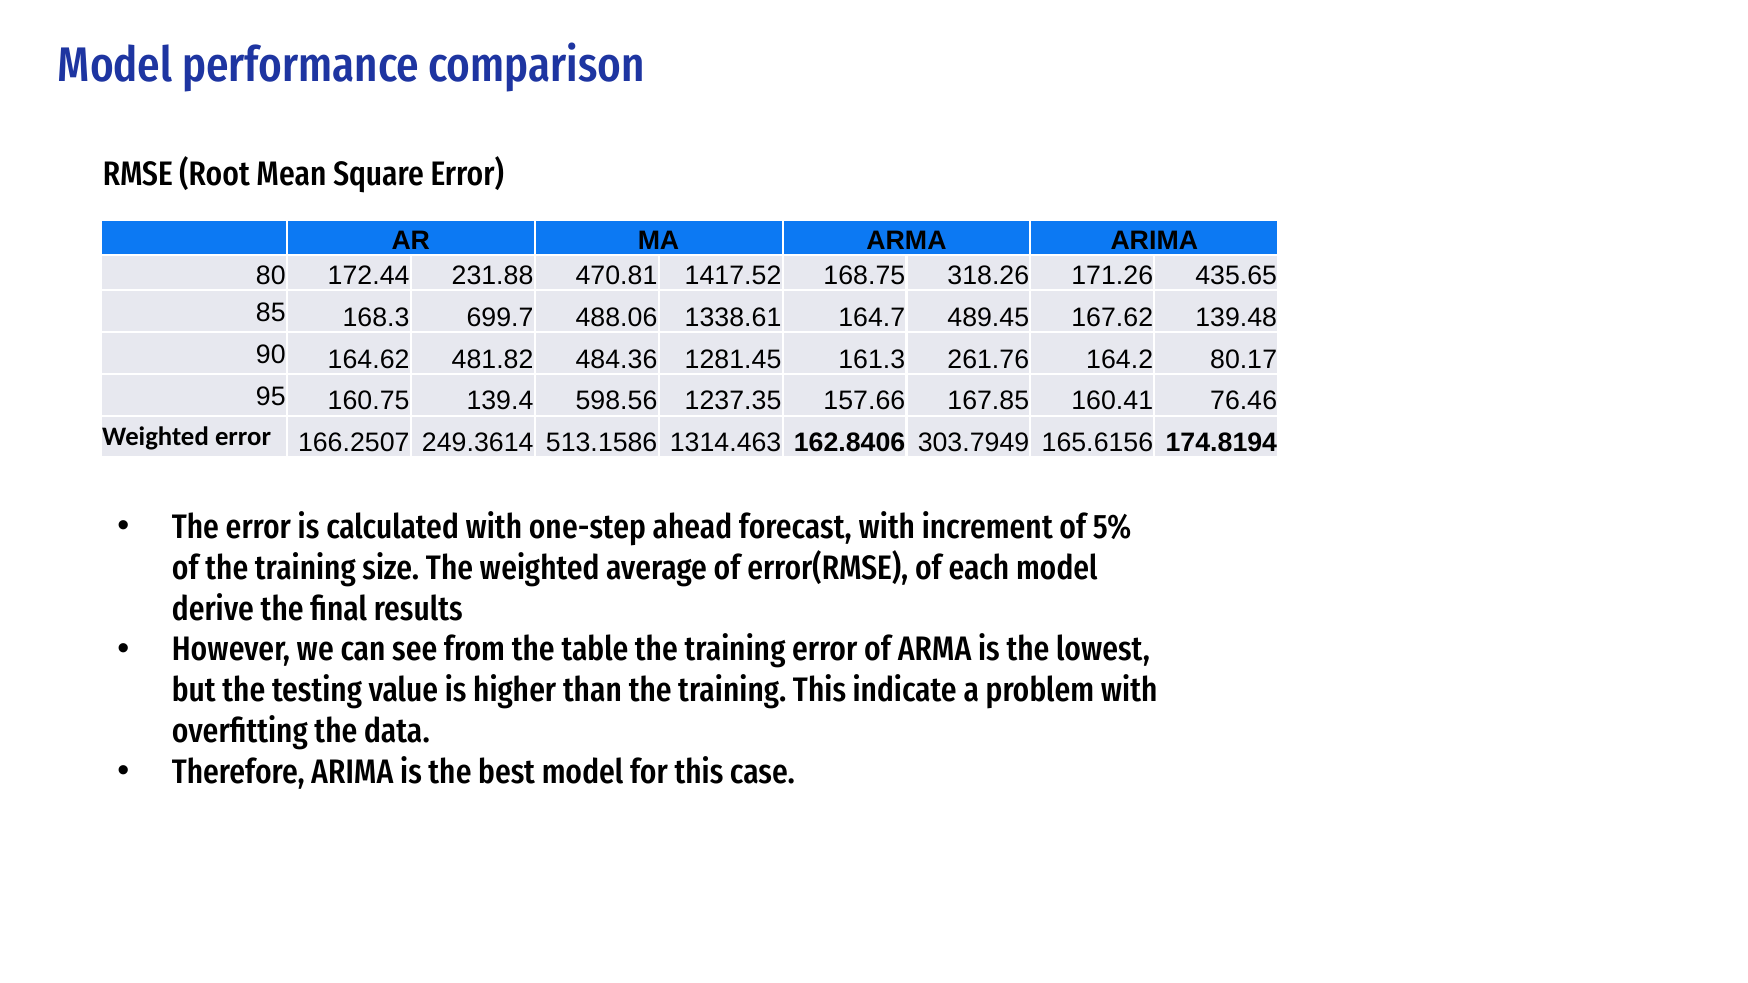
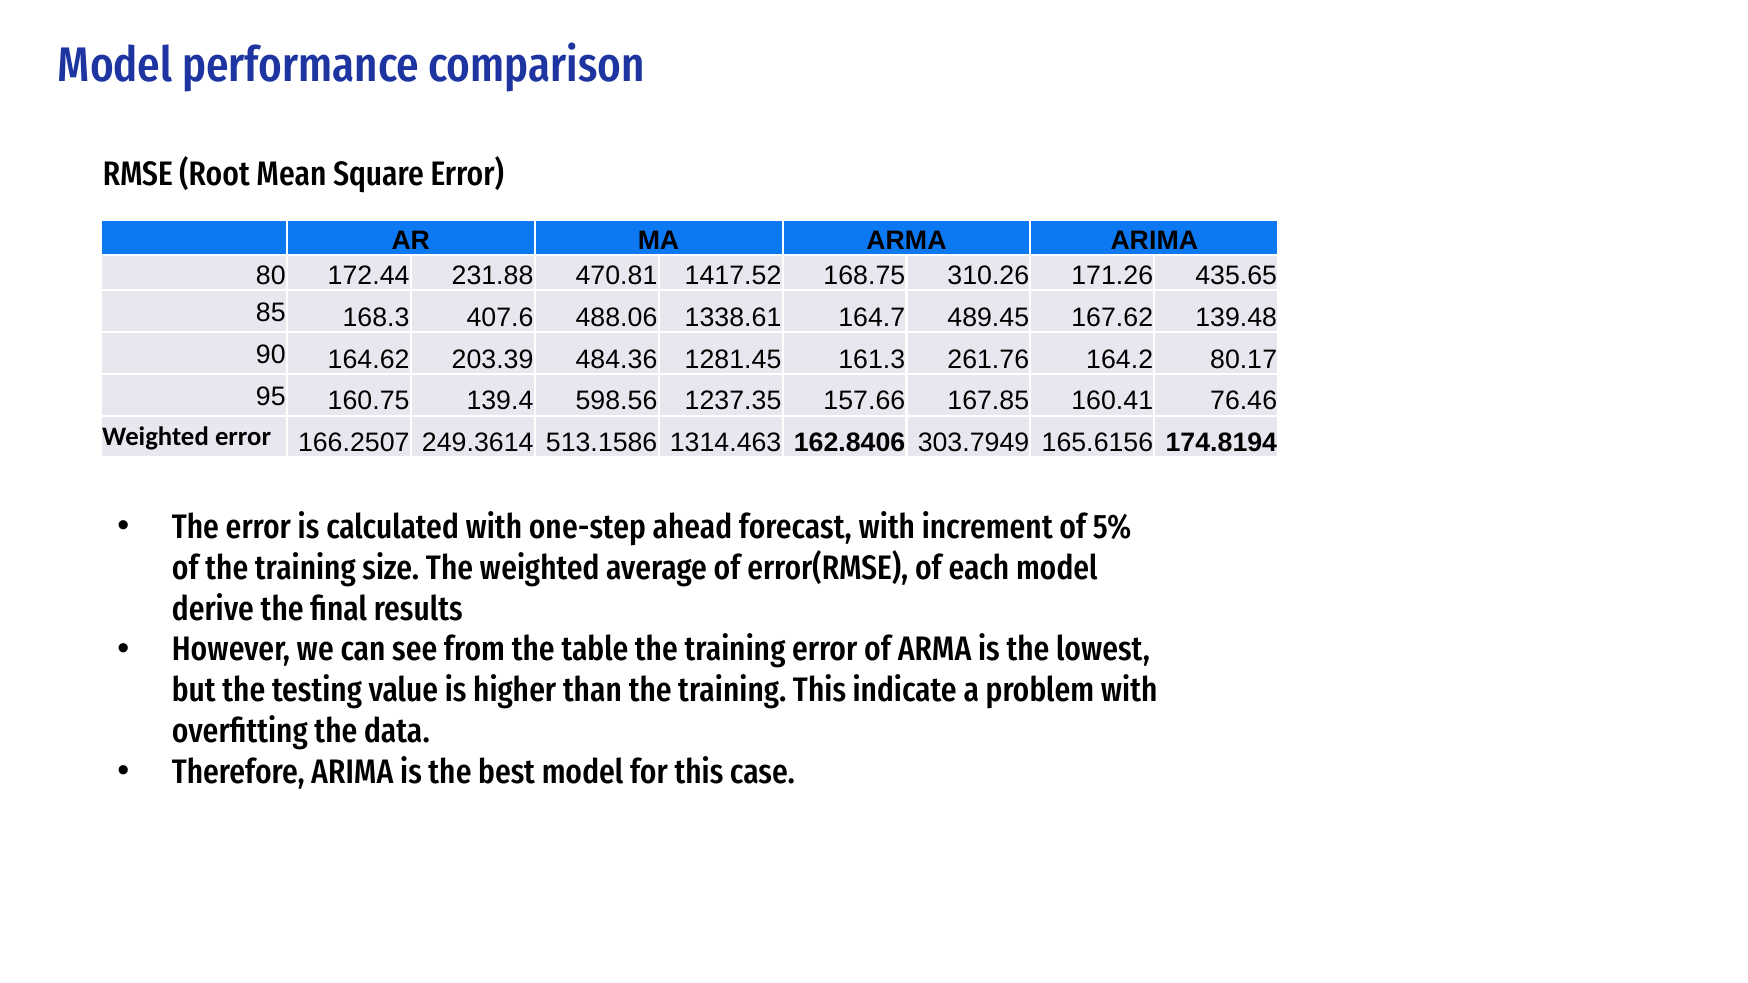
318.26: 318.26 -> 310.26 (988, 276)
699.7: 699.7 -> 407.6 (500, 318)
481.82: 481.82 -> 203.39 (493, 360)
